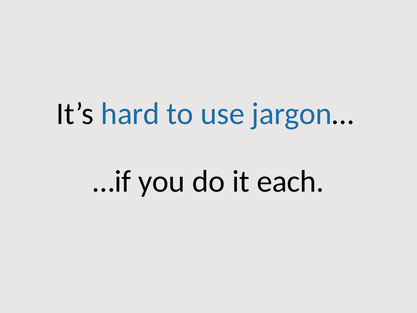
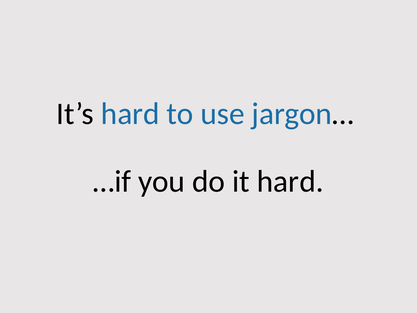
it each: each -> hard (290, 181)
